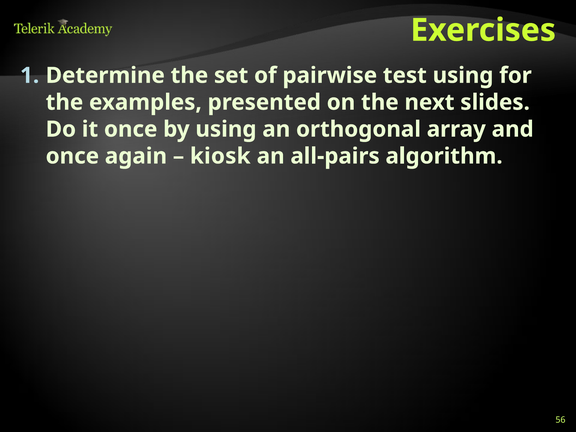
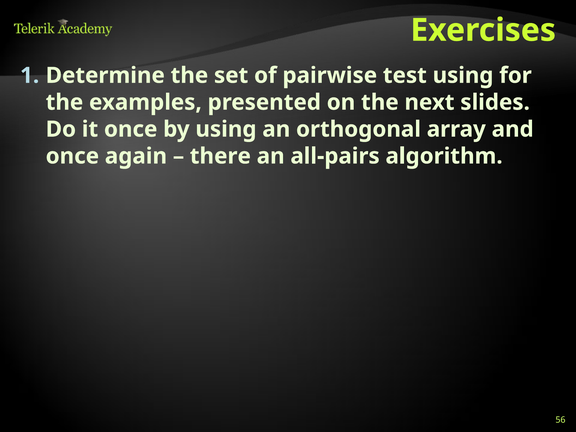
kiosk: kiosk -> there (220, 156)
